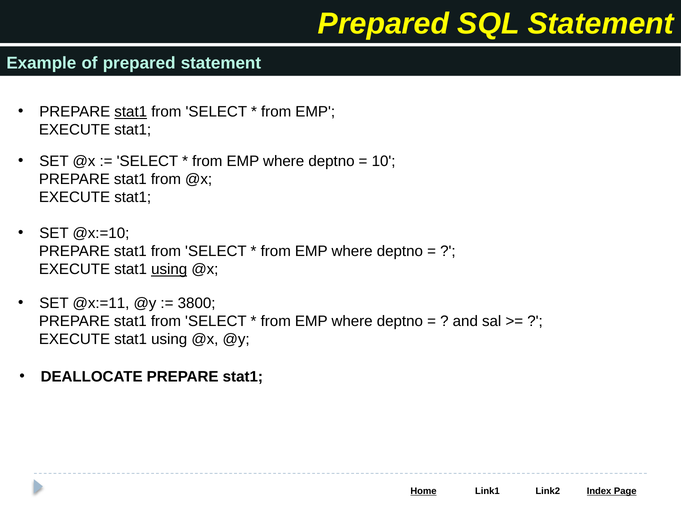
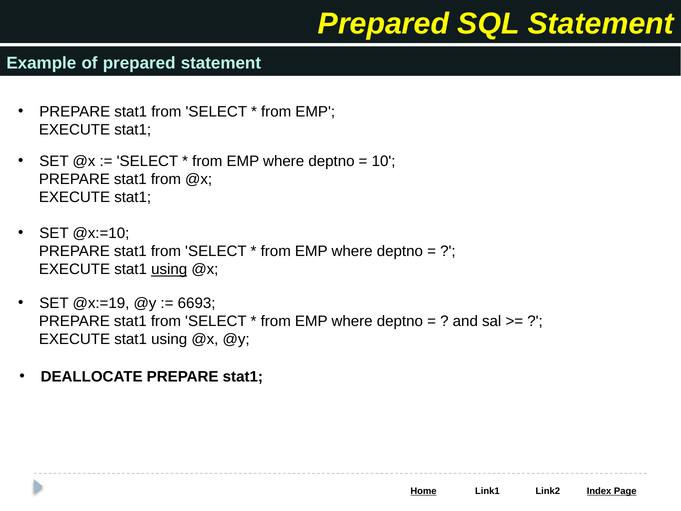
stat1 underline: present -> none (131, 112)
@x:=11: @x:=11 -> @x:=19 (101, 303)
3800: 3800 -> 6693 (197, 303)
